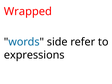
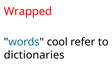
side: side -> cool (57, 42)
expressions: expressions -> dictionaries (34, 55)
